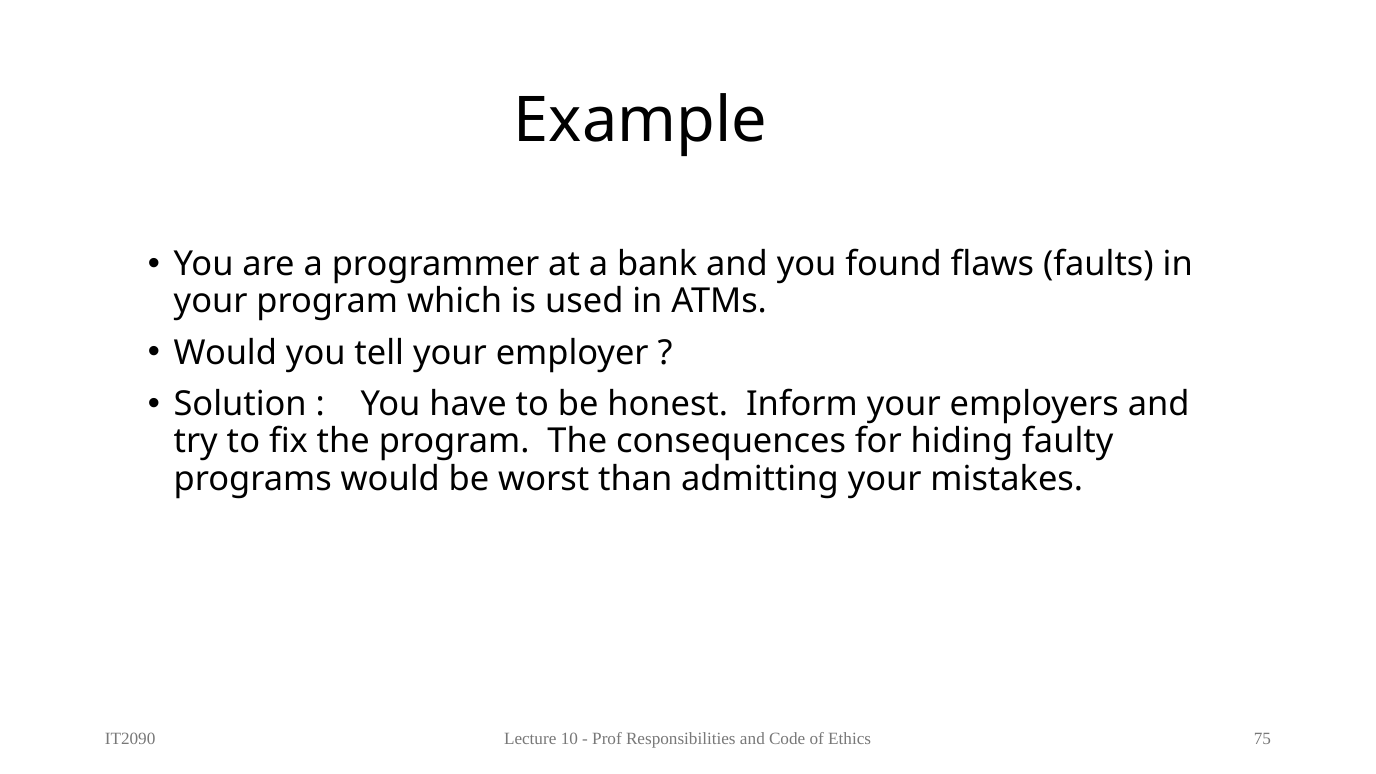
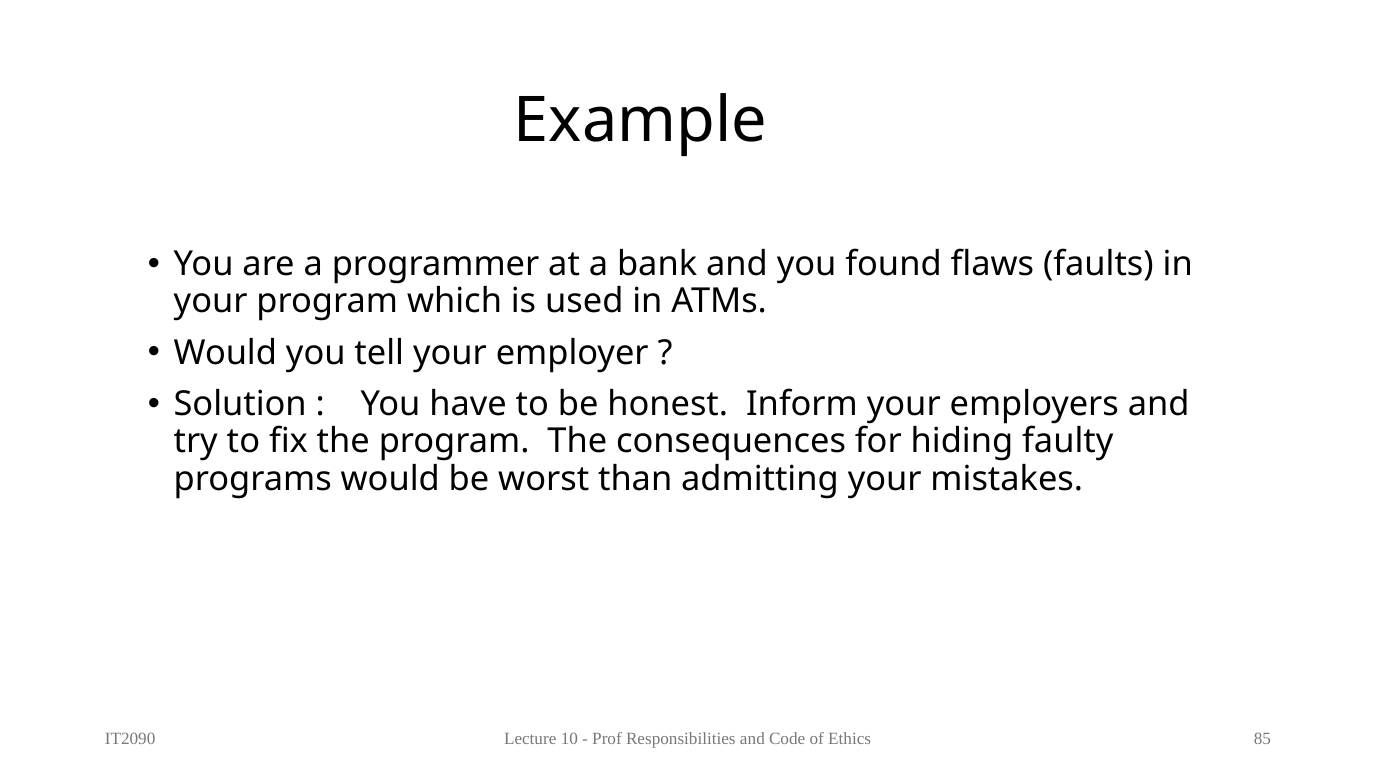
75: 75 -> 85 (1262, 739)
